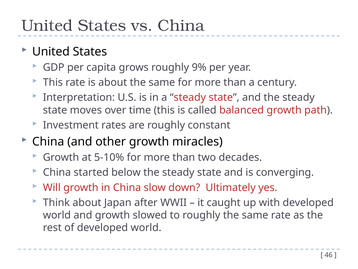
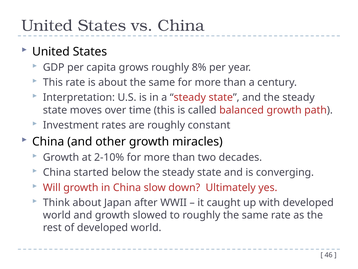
9%: 9% -> 8% (199, 67)
5-10%: 5-10% -> 2-10% (109, 157)
